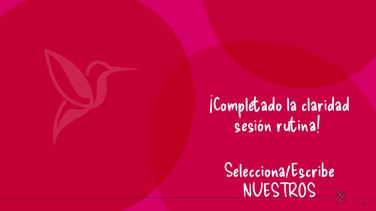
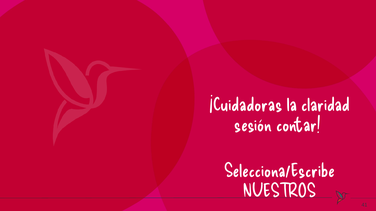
¡Completado: ¡Completado -> ¡Cuidadoras (246, 105)
rutina: rutina -> contar (298, 125)
